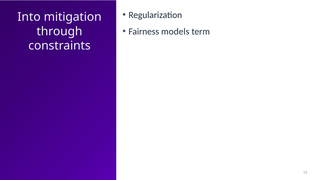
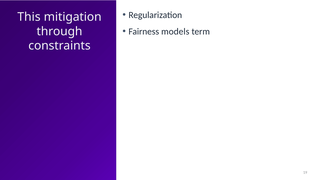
Into: Into -> This (29, 17)
